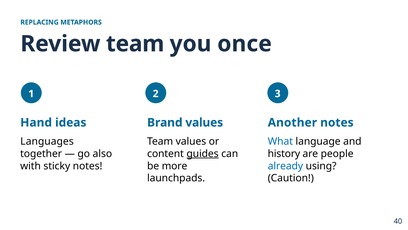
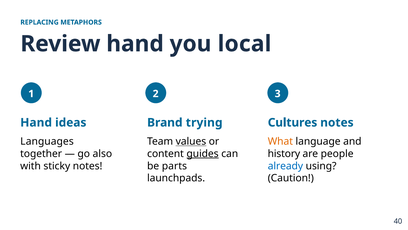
Review team: team -> hand (135, 44)
once: once -> local (245, 44)
Brand values: values -> trying (204, 122)
Another: Another -> Cultures (293, 122)
values underline: none -> present (191, 141)
What colour: blue -> orange (280, 141)
more: more -> parts (174, 166)
